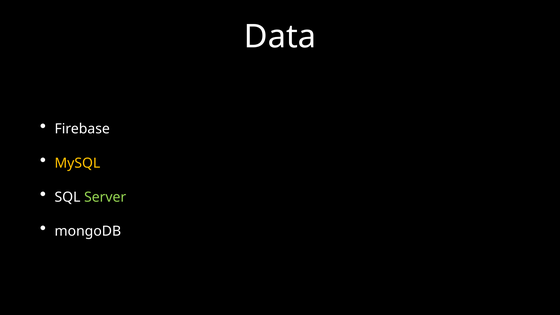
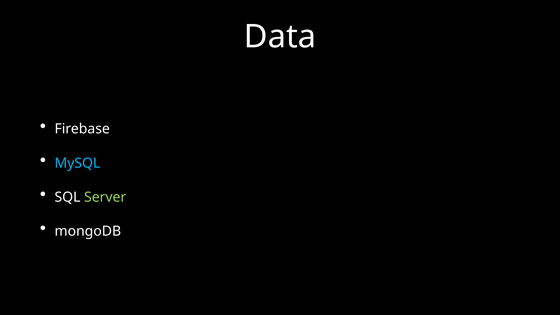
MySQL colour: yellow -> light blue (77, 163)
